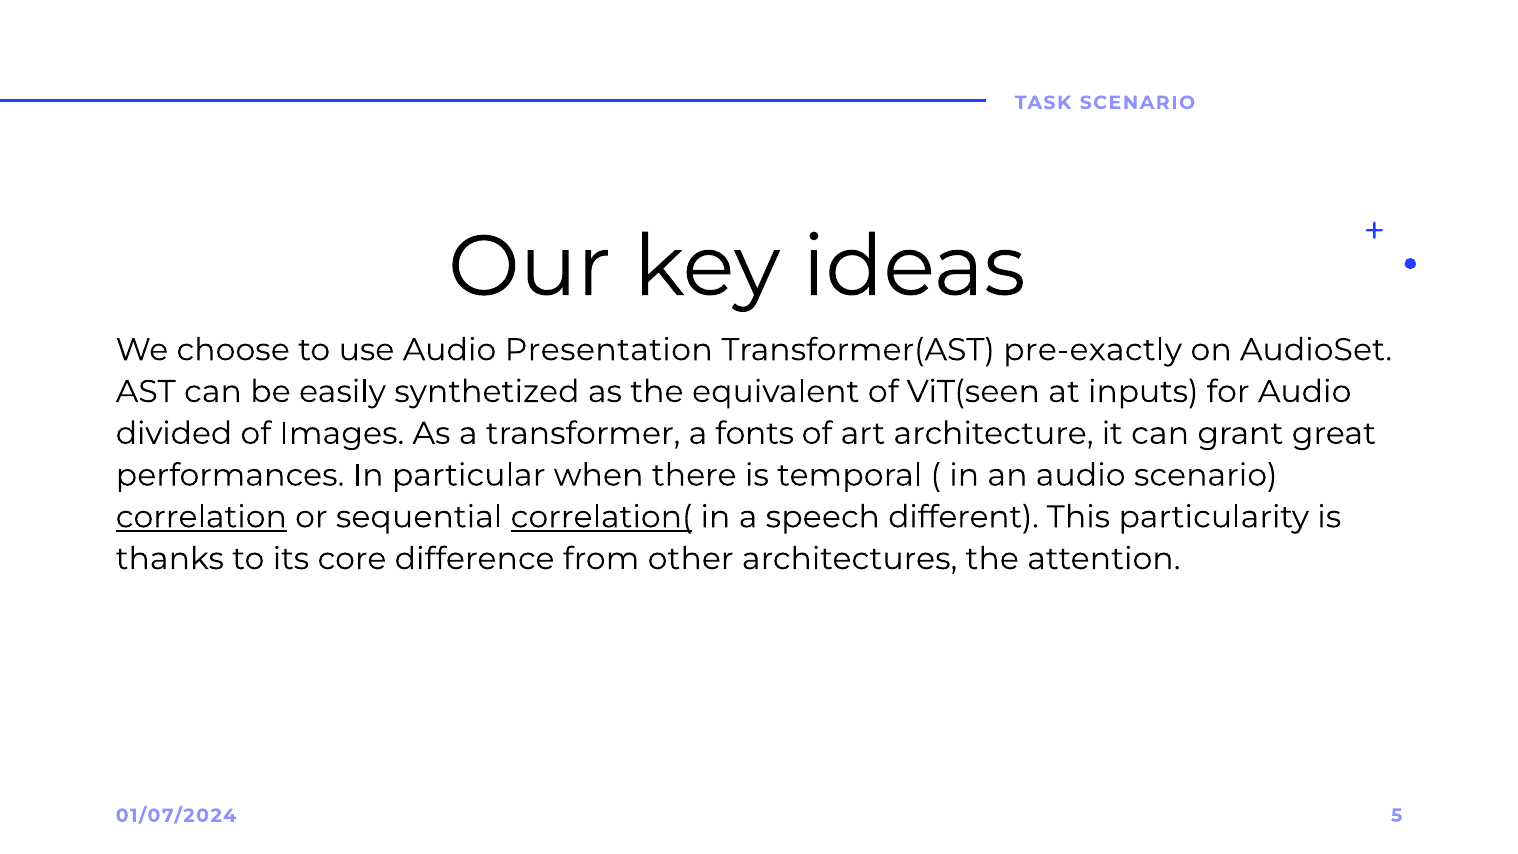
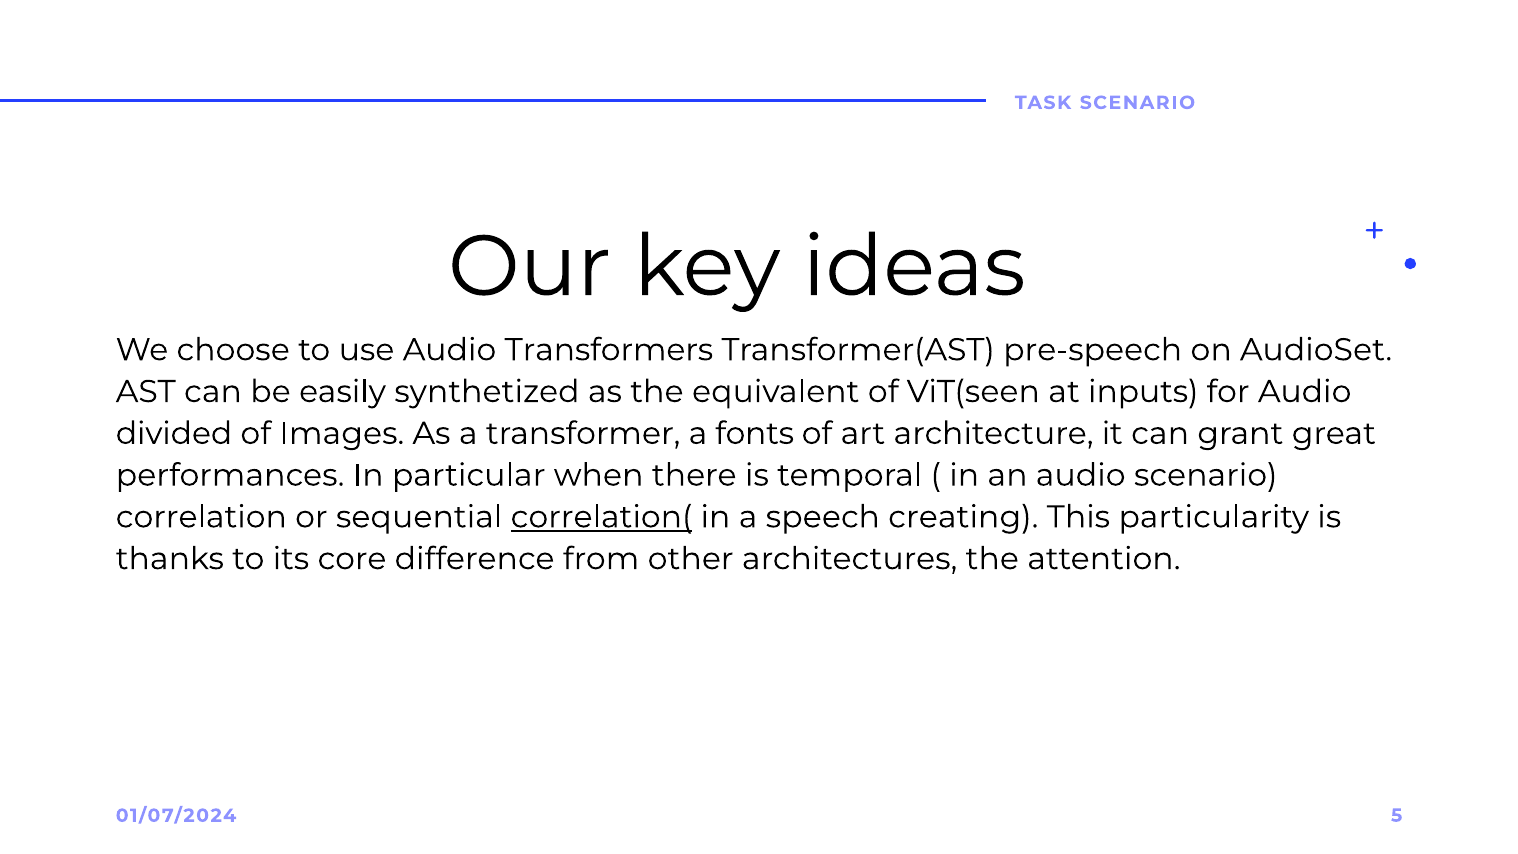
Presentation: Presentation -> Transformers (609, 350)
pre-exactly: pre-exactly -> pre-speech (1093, 350)
correlation underline: present -> none (201, 517)
different: different -> creating (963, 517)
